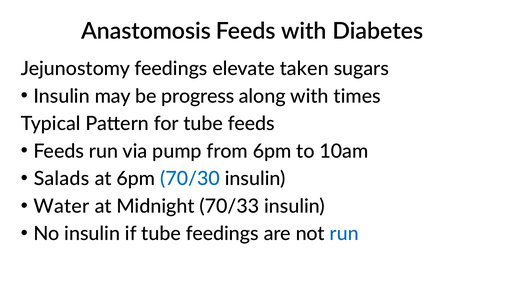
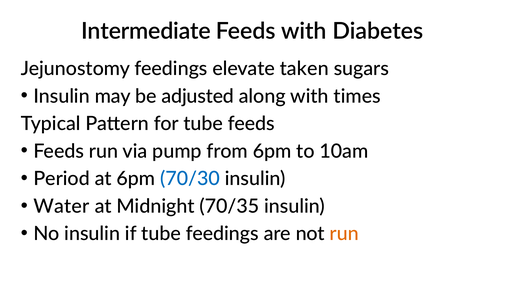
Anastomosis: Anastomosis -> Intermediate (146, 31)
progress: progress -> adjusted (198, 96)
Salads: Salads -> Period (62, 179)
70/33: 70/33 -> 70/35 (229, 207)
run colour: blue -> orange (344, 234)
